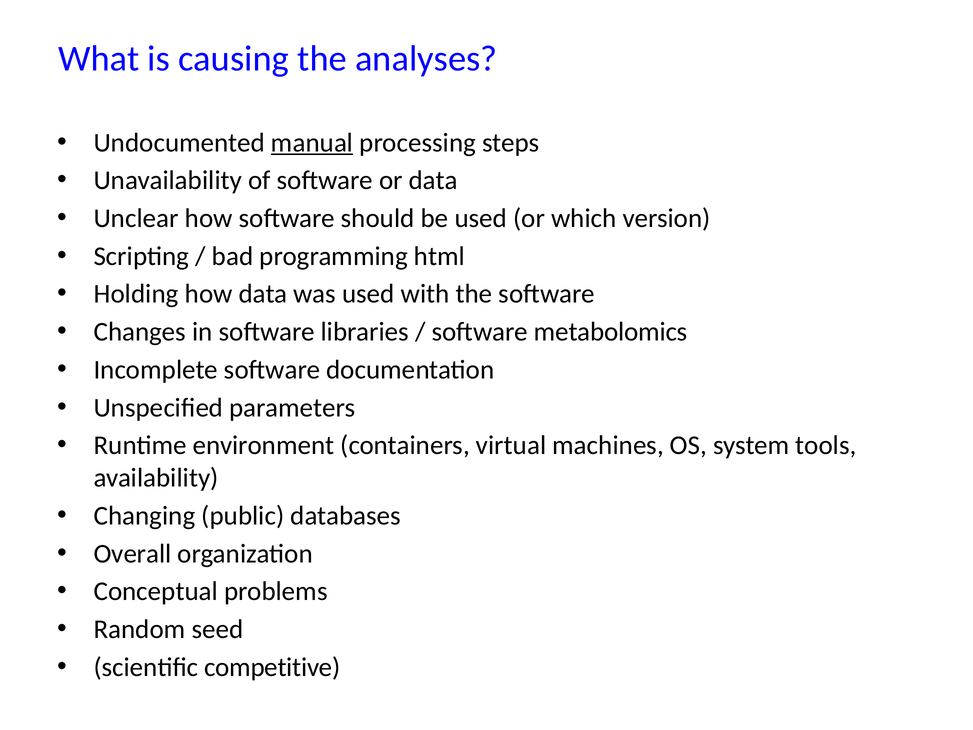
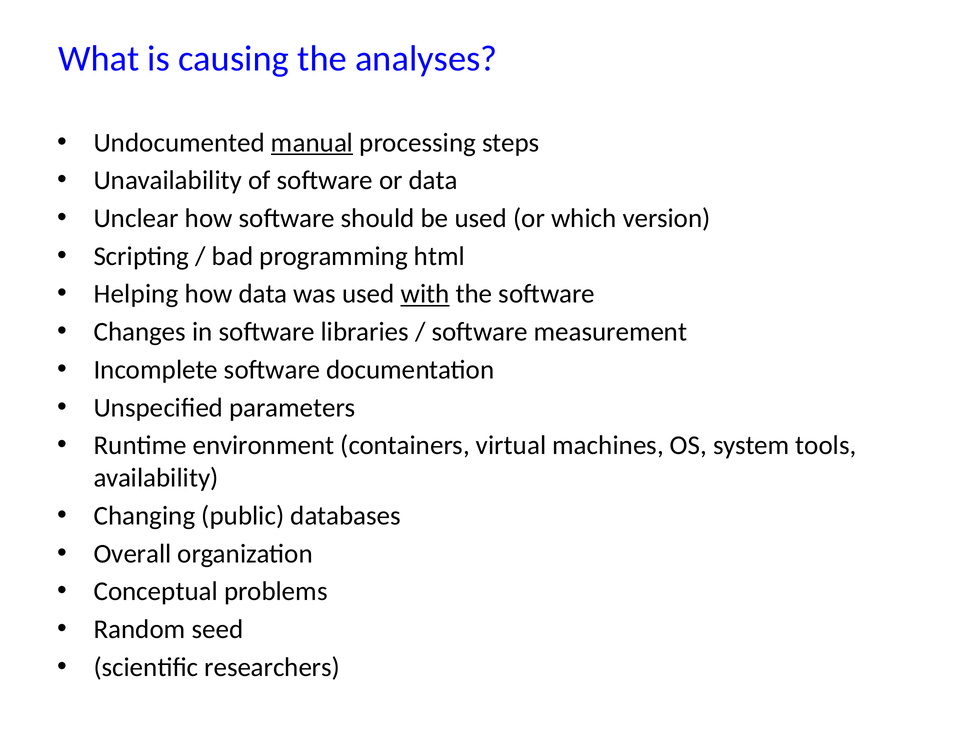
Holding: Holding -> Helping (136, 294)
with underline: none -> present (425, 294)
metabolomics: metabolomics -> measurement (611, 332)
competitive: competitive -> researchers (272, 667)
